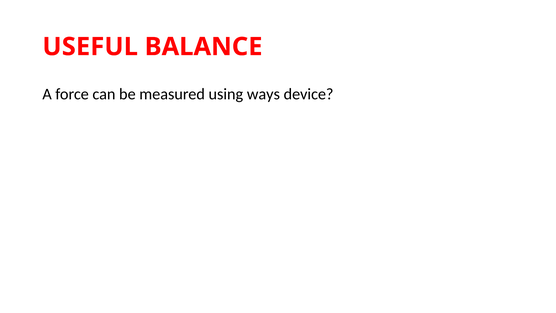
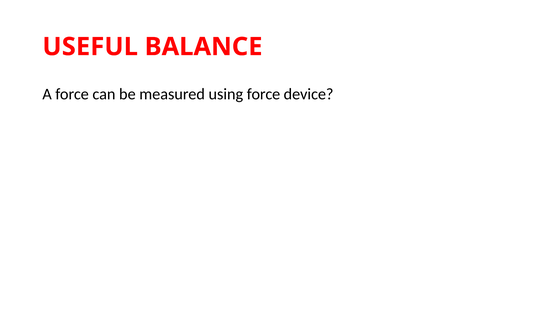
using ways: ways -> force (263, 94)
